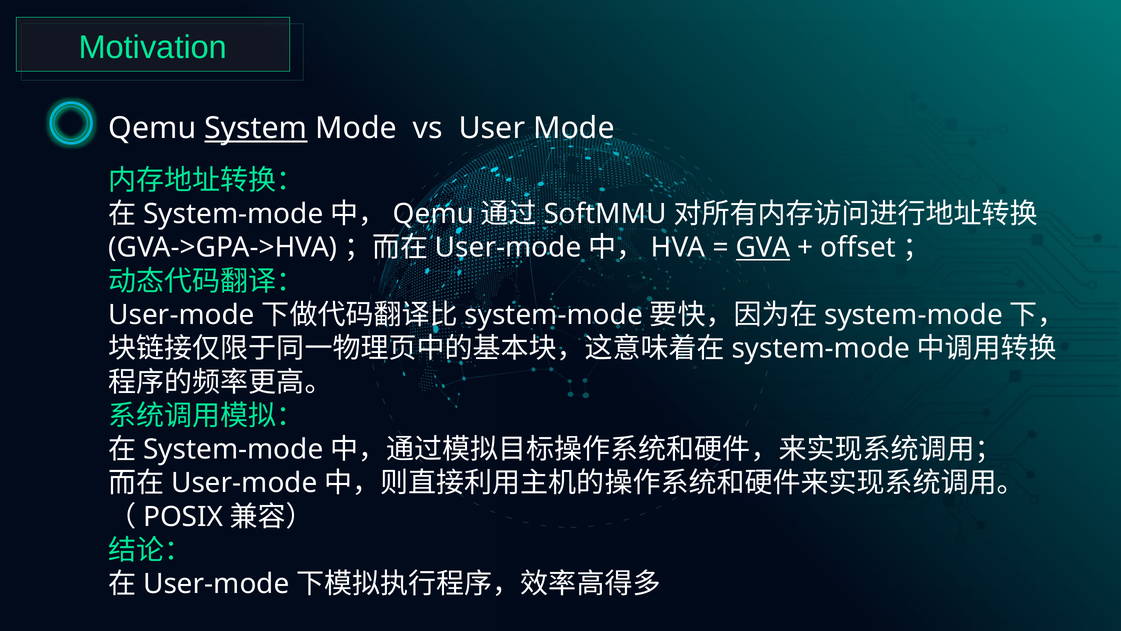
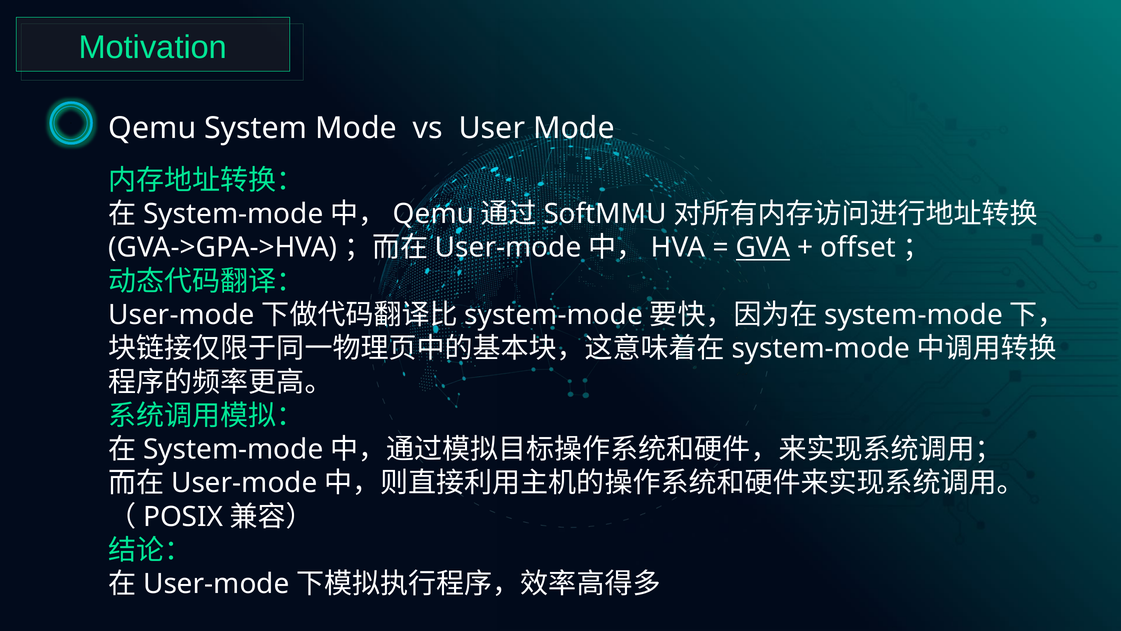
System underline: present -> none (256, 128)
